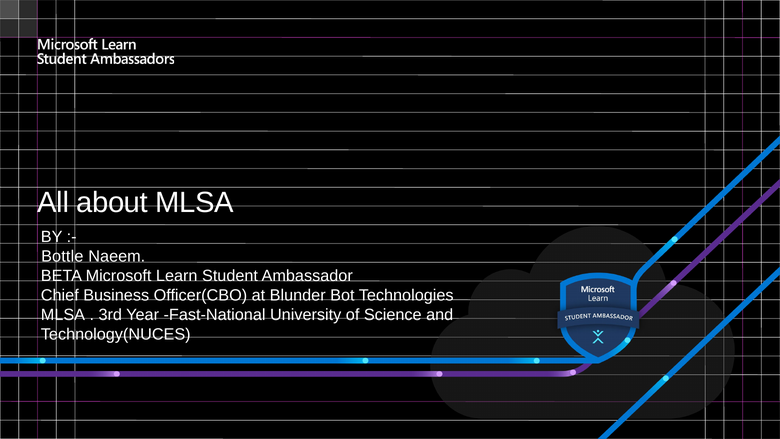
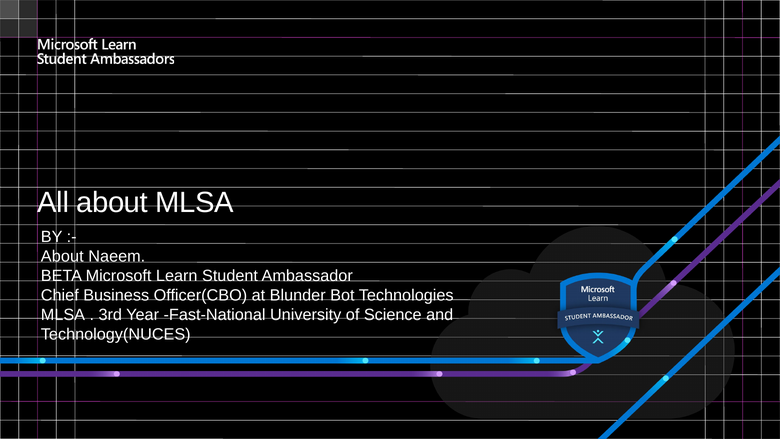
Bottle: Bottle -> About (62, 256)
